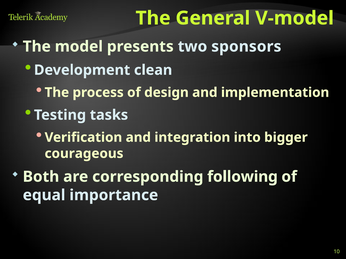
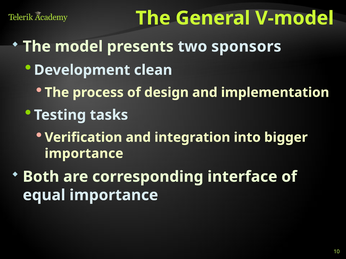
courageous: courageous -> importance (84, 154)
following: following -> interface (242, 177)
